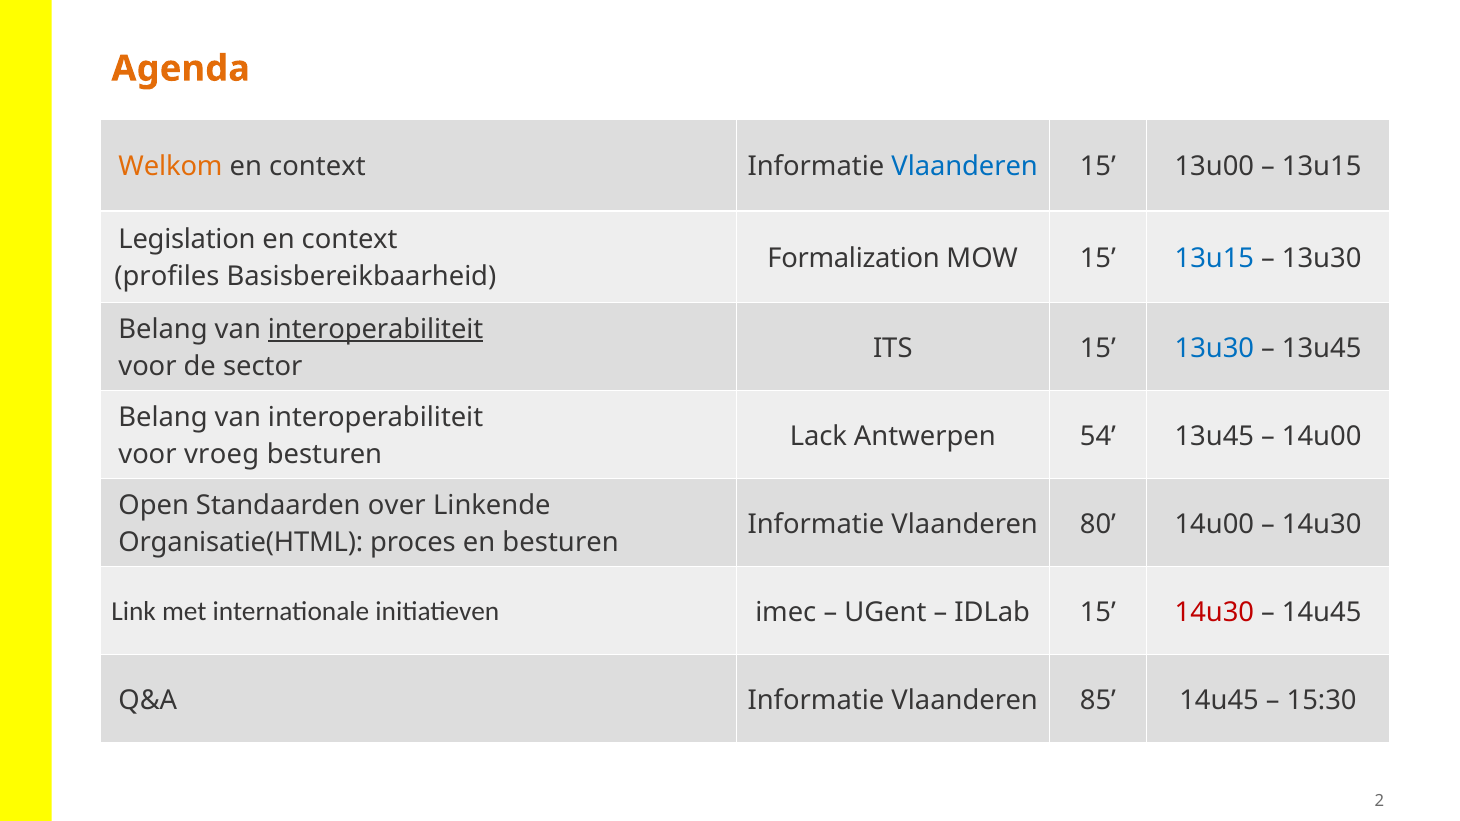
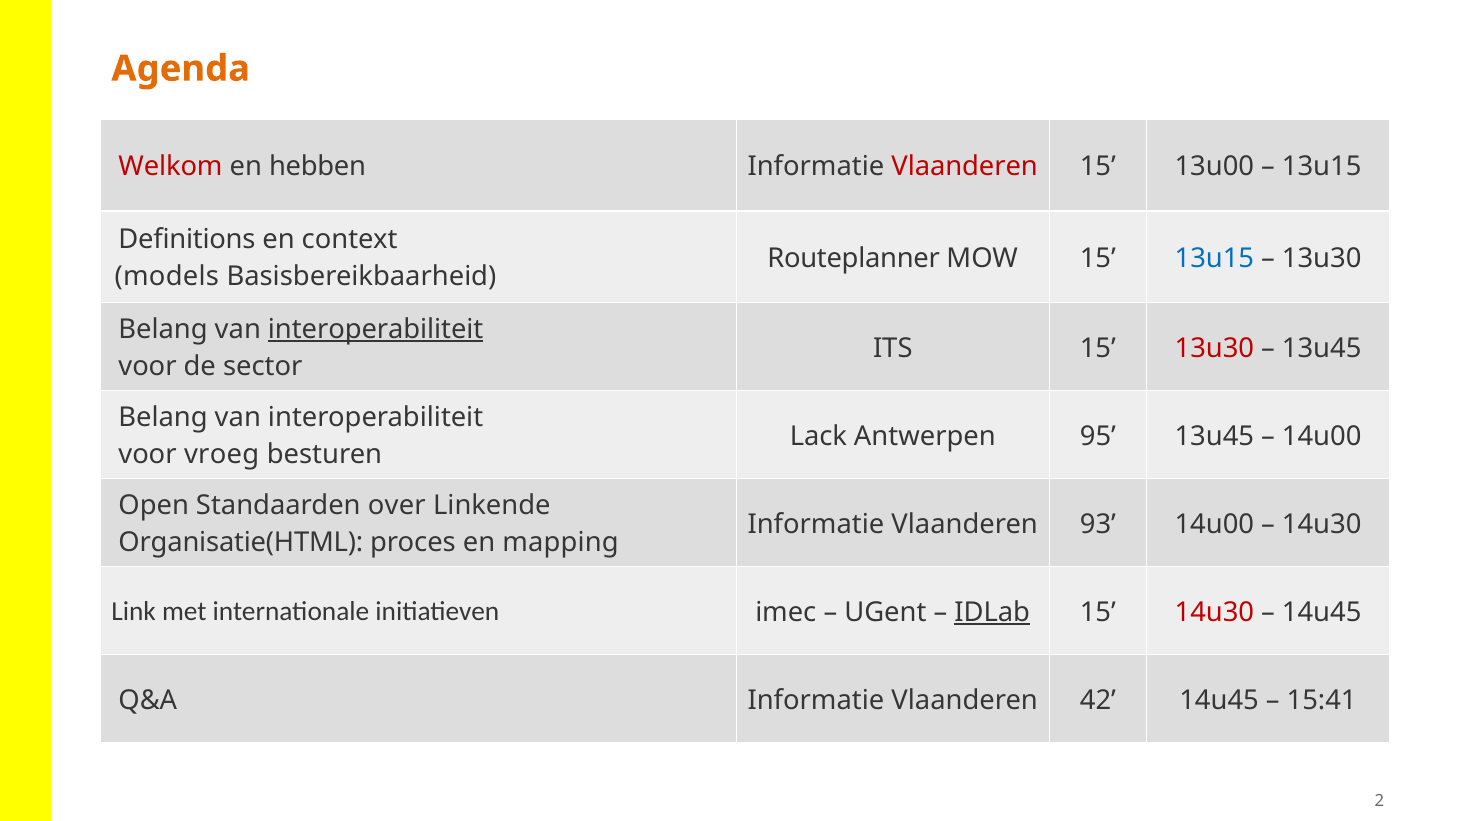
Welkom colour: orange -> red (170, 167)
context: context -> hebben (318, 167)
Vlaanderen colour: blue -> red (965, 167)
Legislation: Legislation -> Definitions (187, 240)
Formalization: Formalization -> Routeplanner (854, 258)
profiles: profiles -> models (167, 277)
13u30 colour: blue -> red (1214, 348)
54: 54 -> 95 (1098, 436)
80: 80 -> 93 (1098, 524)
en besturen: besturen -> mapping (561, 543)
IDLab underline: none -> present (992, 612)
85: 85 -> 42 (1098, 701)
15:30: 15:30 -> 15:41 (1322, 701)
